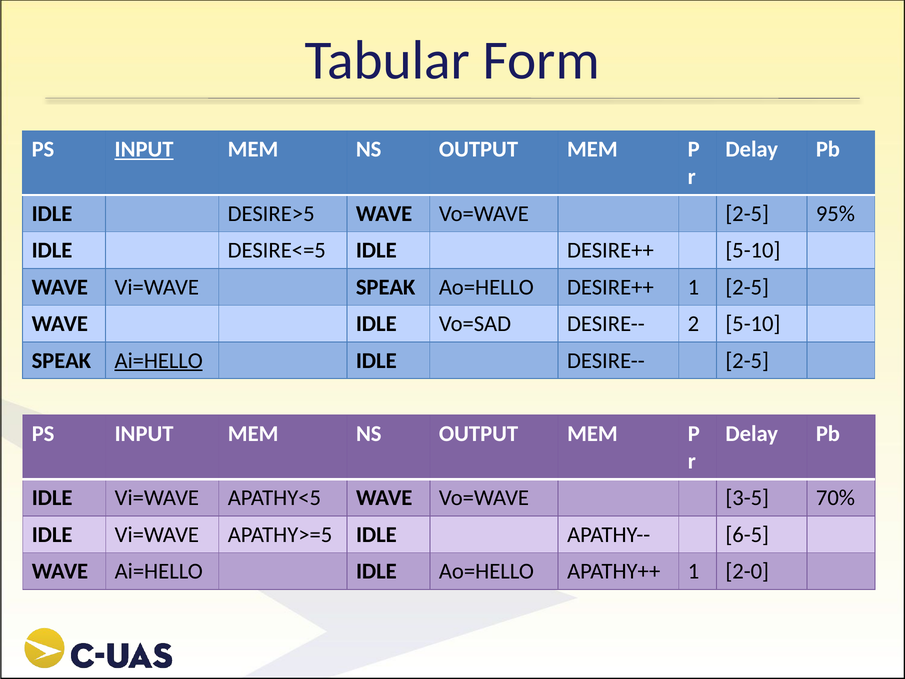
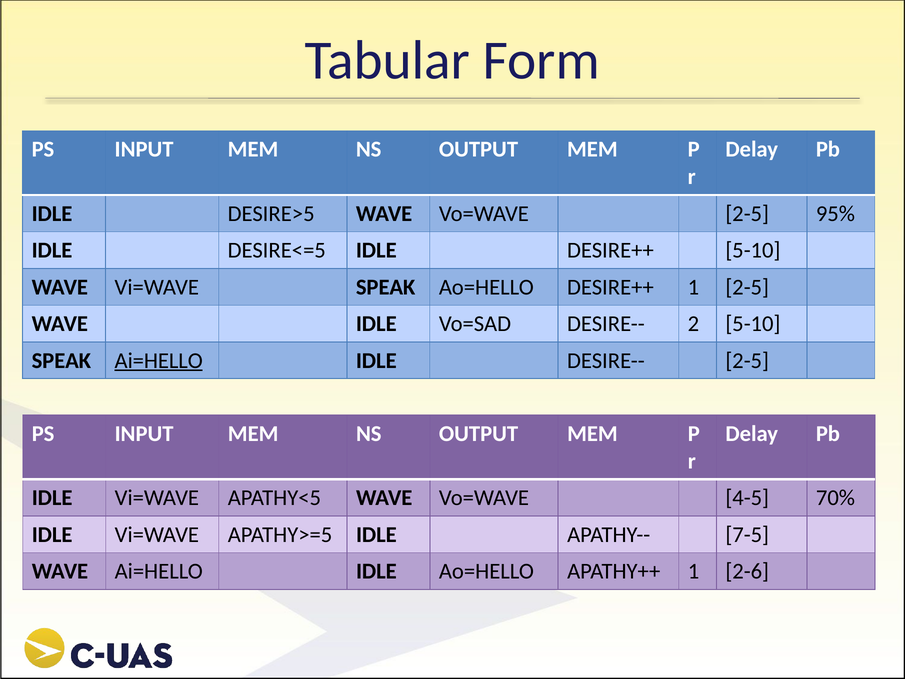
INPUT underline: present -> none (144, 149)
3-5: 3-5 -> 4-5 (747, 498)
6-5: 6-5 -> 7-5 (747, 534)
2-0: 2-0 -> 2-6 (747, 571)
